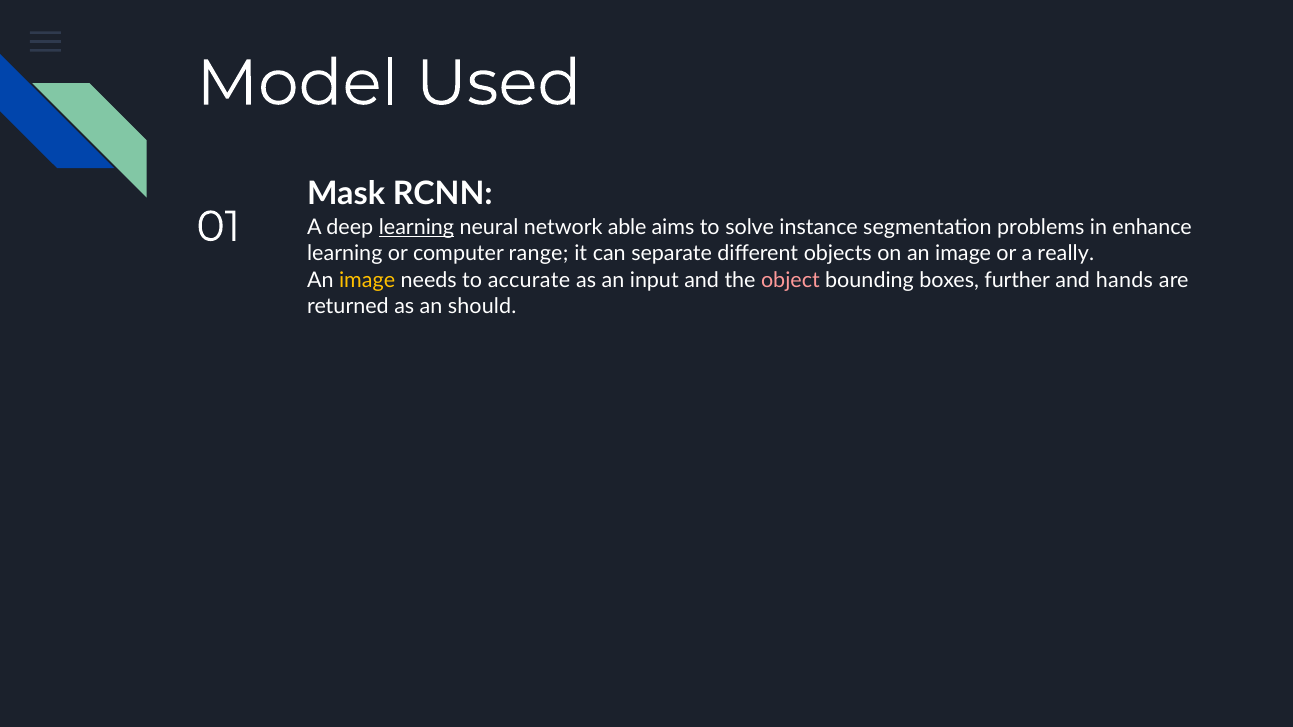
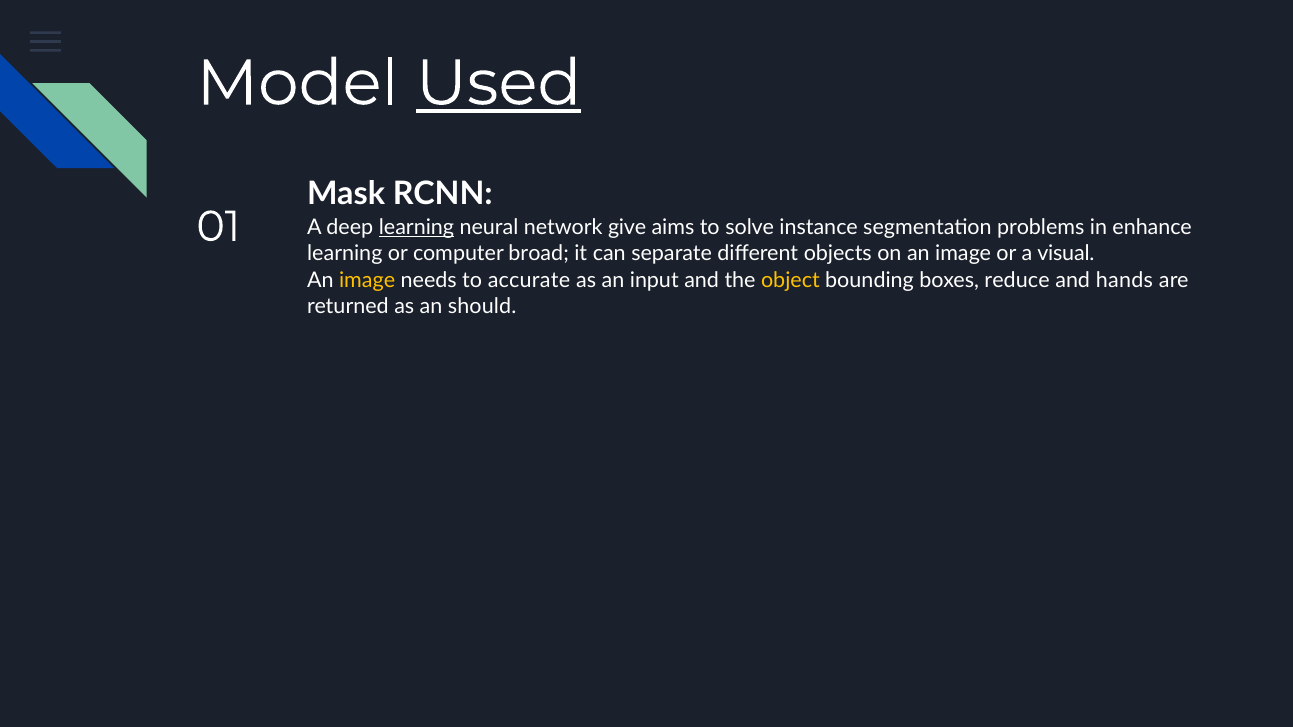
Used underline: none -> present (499, 83)
able: able -> give (627, 227)
range: range -> broad (539, 253)
really: really -> visual (1066, 253)
object colour: pink -> yellow (790, 281)
further: further -> reduce (1017, 281)
